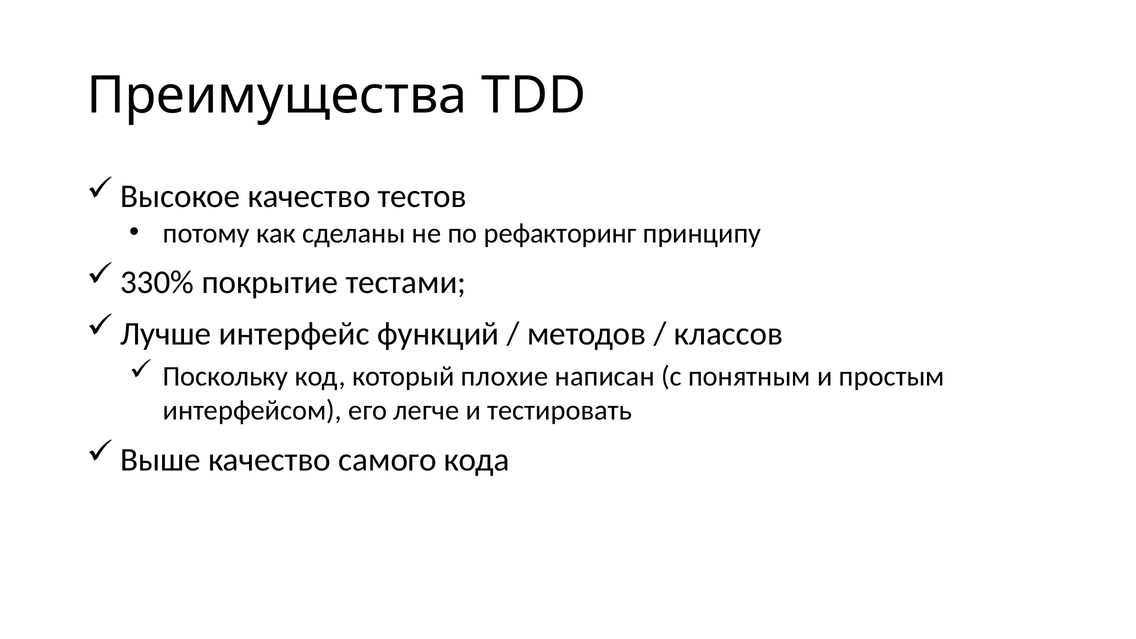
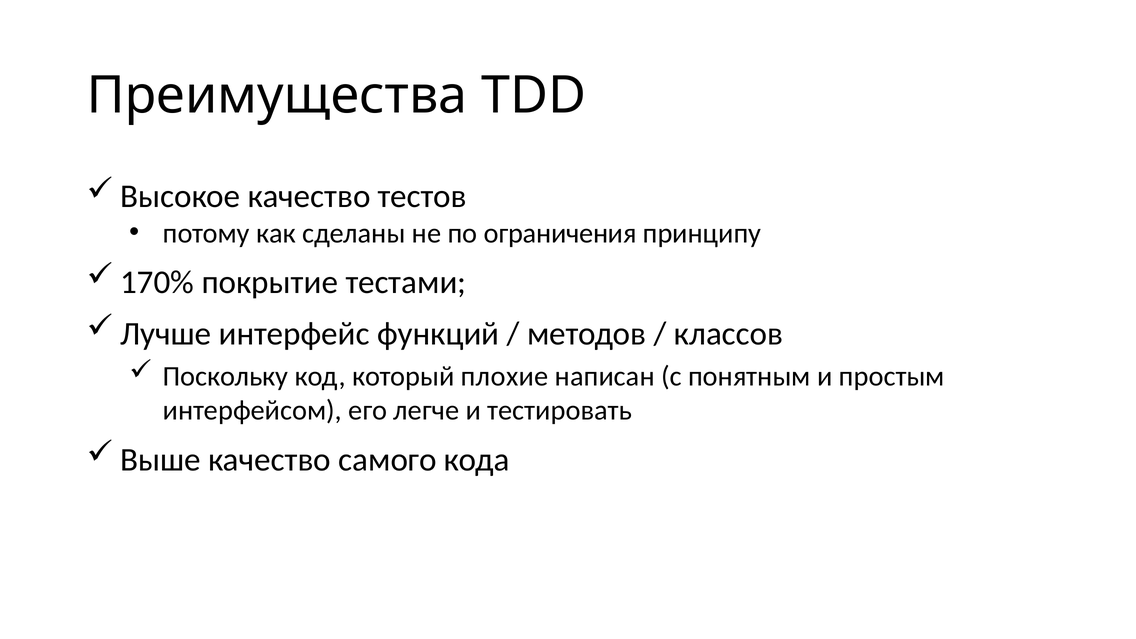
рефакторинг: рефакторинг -> ограничения (560, 233)
330%: 330% -> 170% (157, 282)
